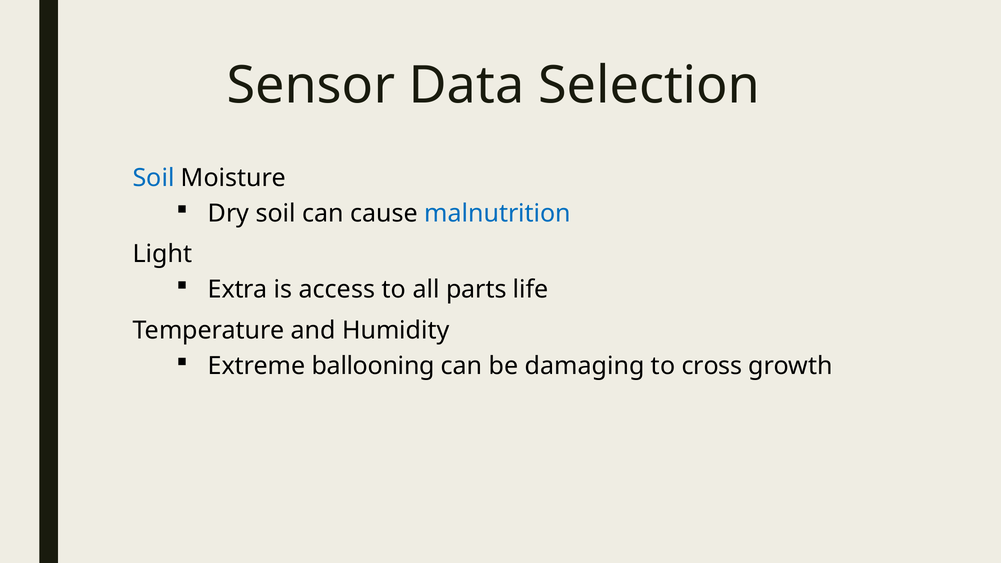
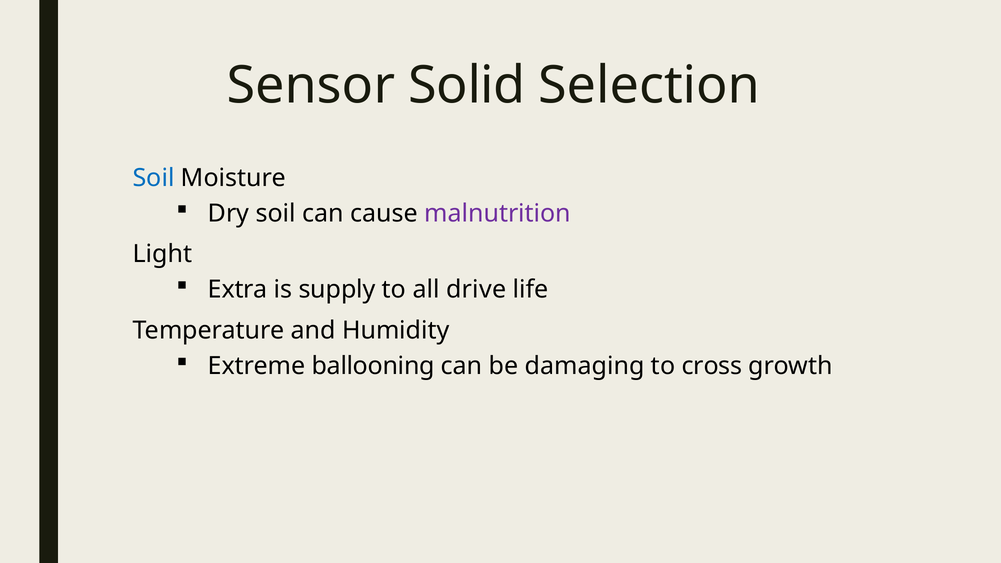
Data: Data -> Solid (467, 85)
malnutrition colour: blue -> purple (498, 213)
access: access -> supply (337, 290)
parts: parts -> drive (476, 290)
